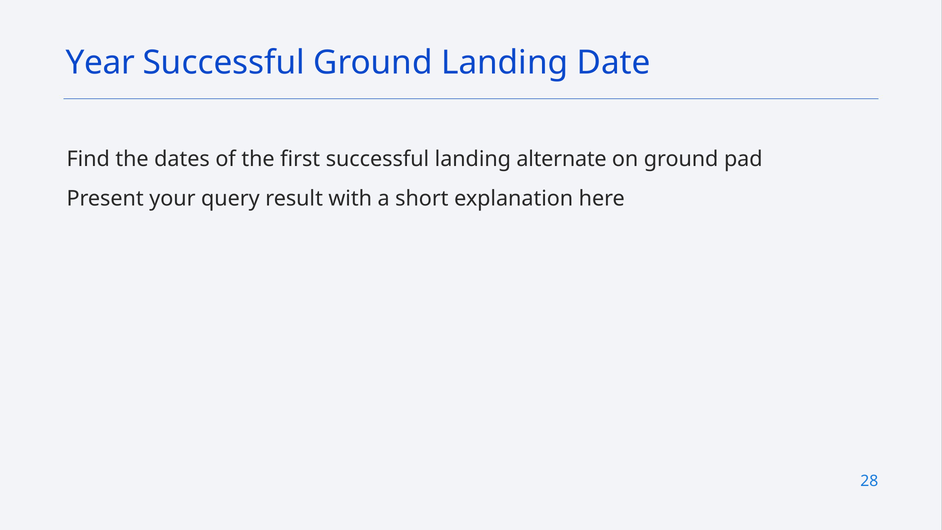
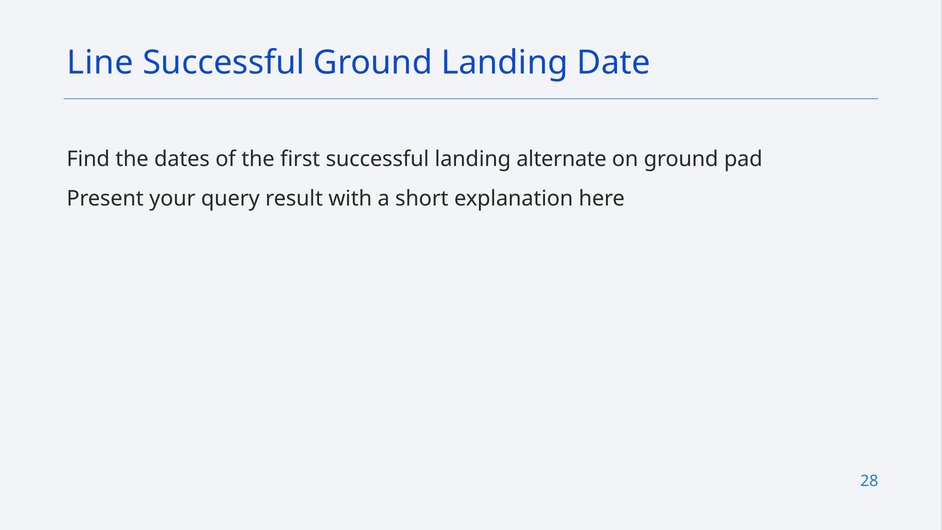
Year: Year -> Line (100, 63)
